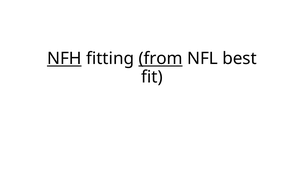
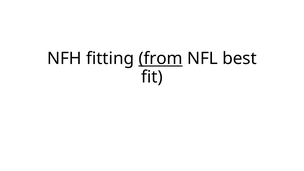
NFH underline: present -> none (64, 59)
